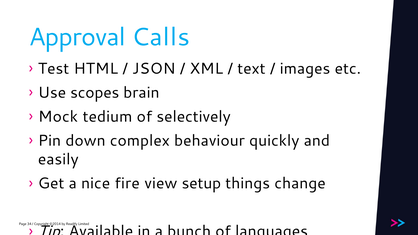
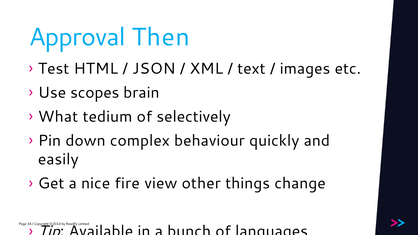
Calls: Calls -> Then (161, 37)
Mock: Mock -> What (58, 117)
setup: setup -> other (201, 184)
